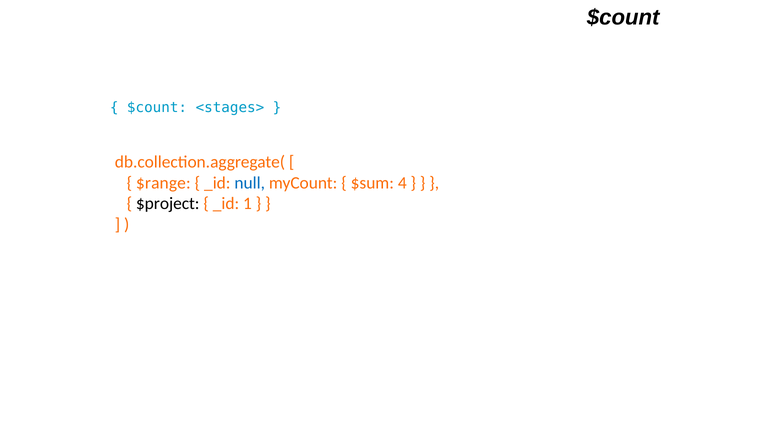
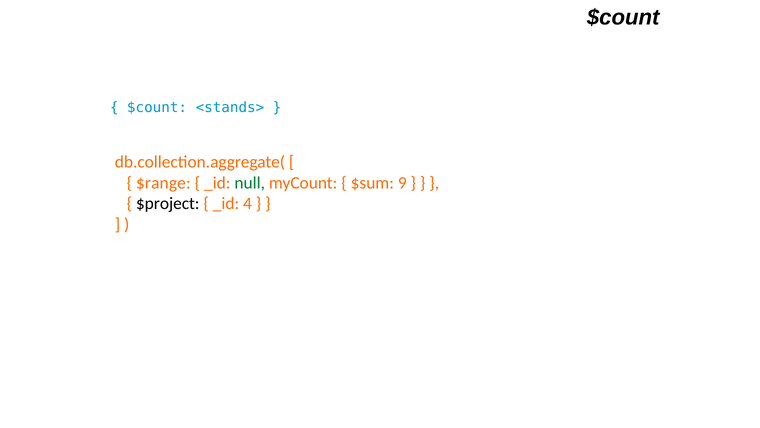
<stages>: <stages> -> <stands> (230, 107)
null colour: blue -> green (250, 183)
4: 4 -> 9 (402, 183)
1: 1 -> 4 (248, 204)
